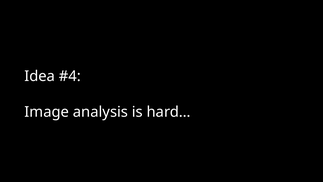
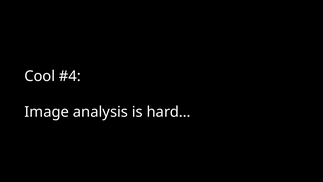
Idea: Idea -> Cool (40, 76)
